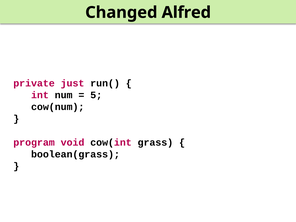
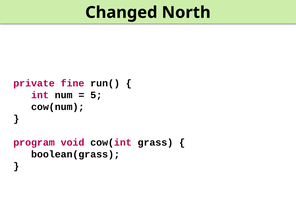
Alfred: Alfred -> North (186, 12)
just: just -> fine (73, 83)
